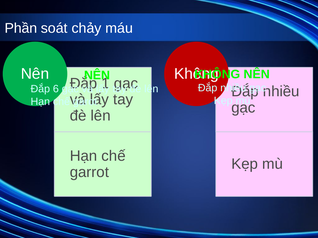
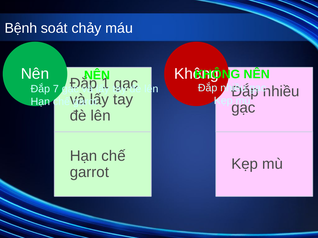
Phần: Phần -> Bệnh (21, 28)
6: 6 -> 7 (56, 89)
